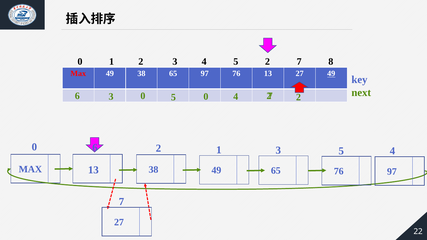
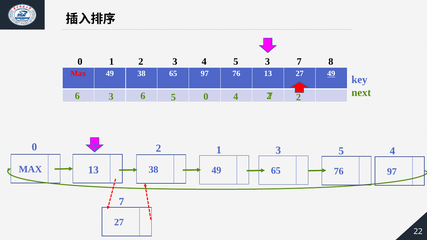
5 2: 2 -> 3 (267, 62)
0: 0 -> 6 (143, 96)
